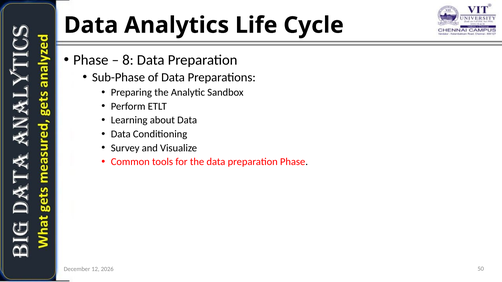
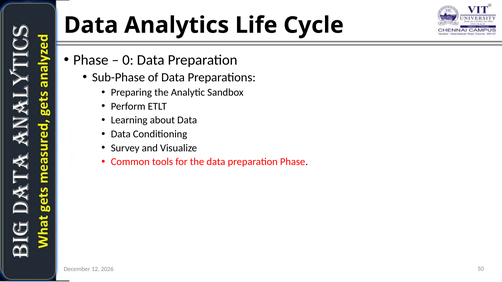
8: 8 -> 0 (128, 60)
